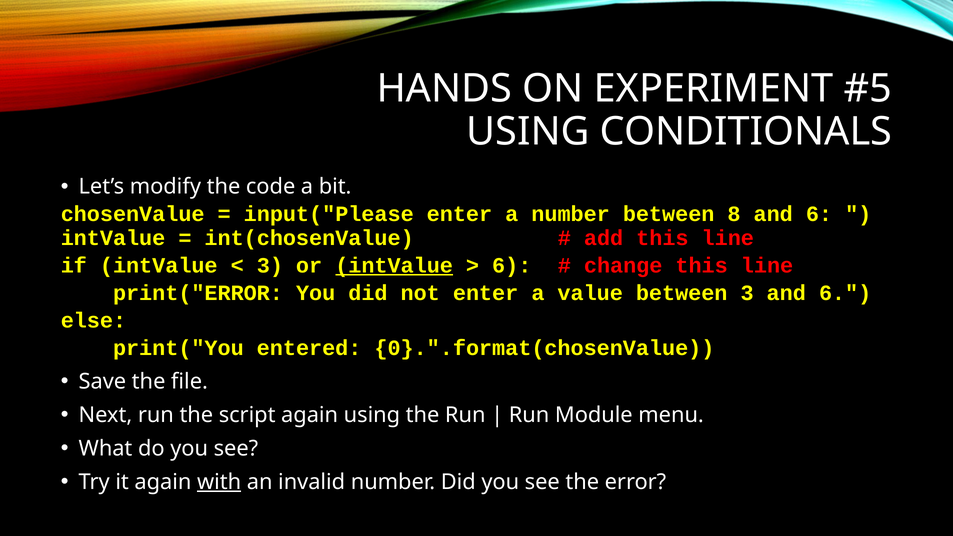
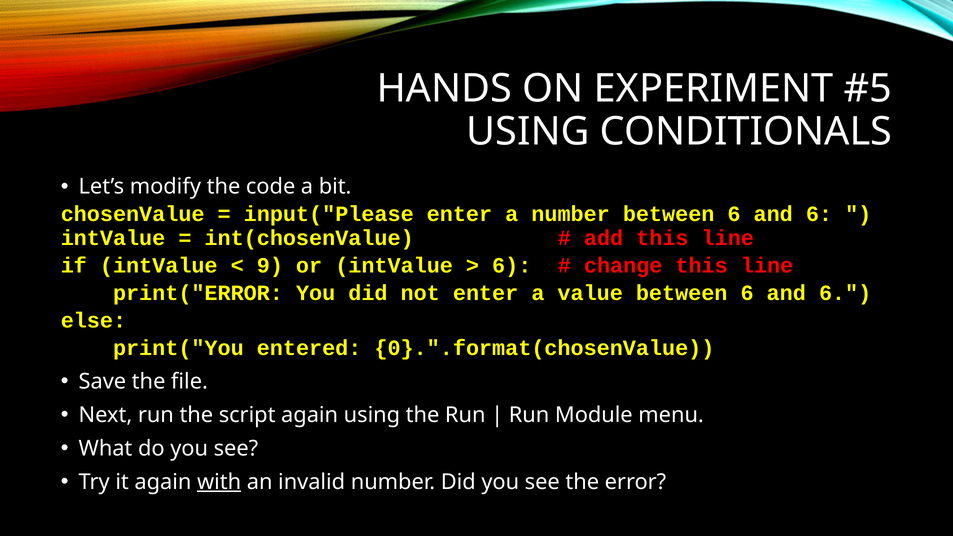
number between 8: 8 -> 6 (734, 214)
3: 3 -> 9 (270, 265)
intValue underline: present -> none (394, 265)
value between 3: 3 -> 6 (747, 293)
